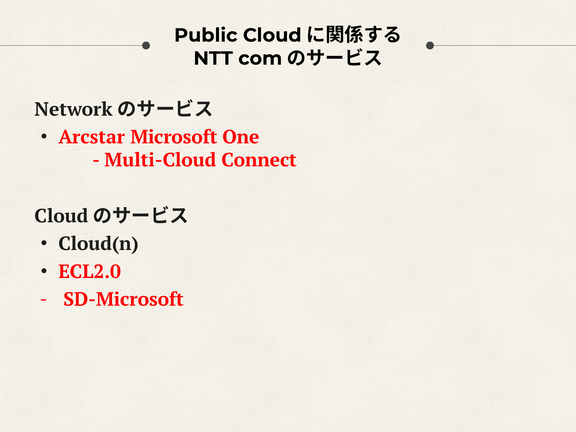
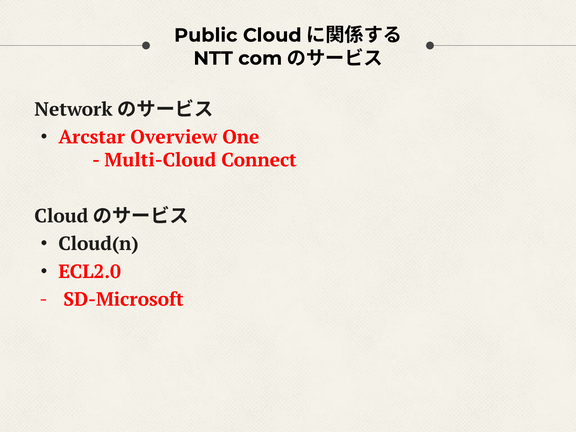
Microsoft: Microsoft -> Overview (174, 137)
